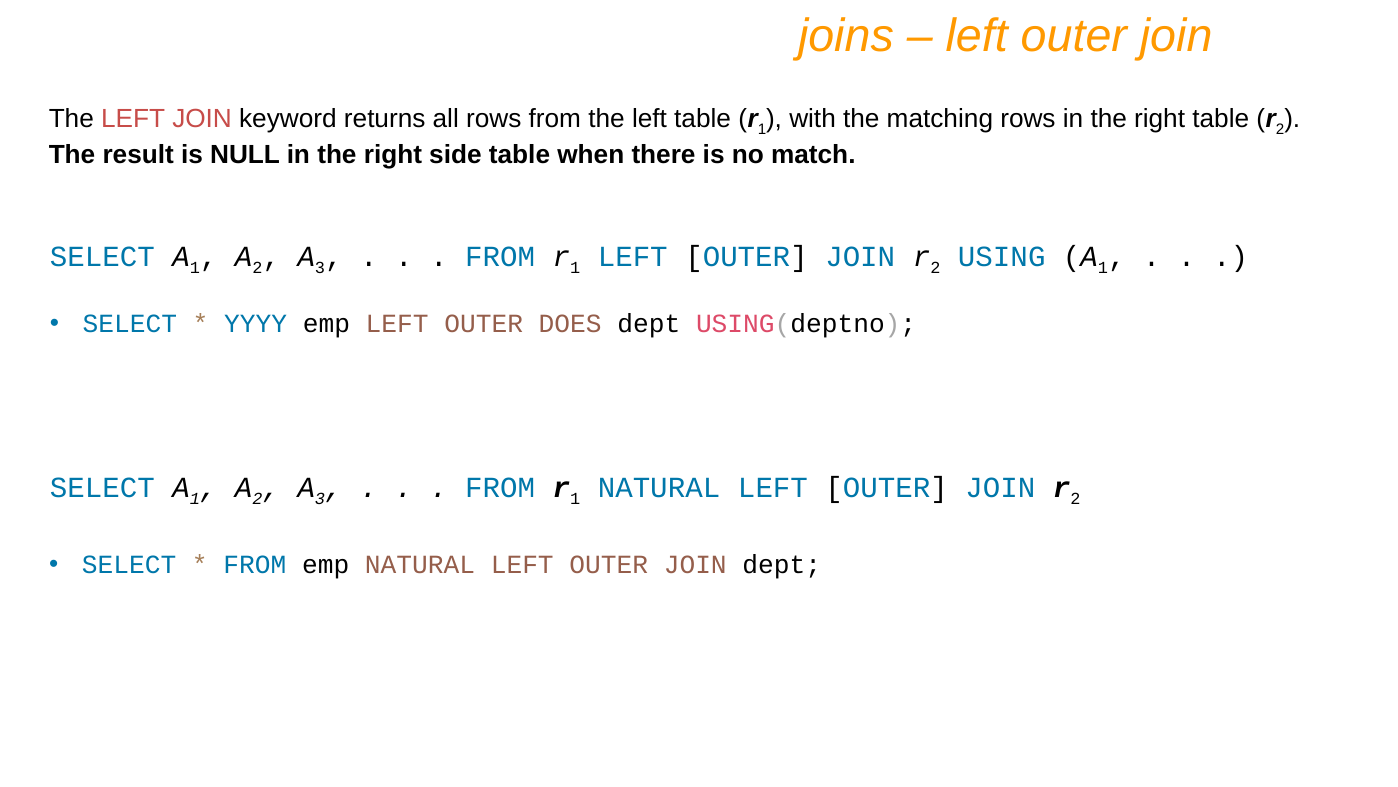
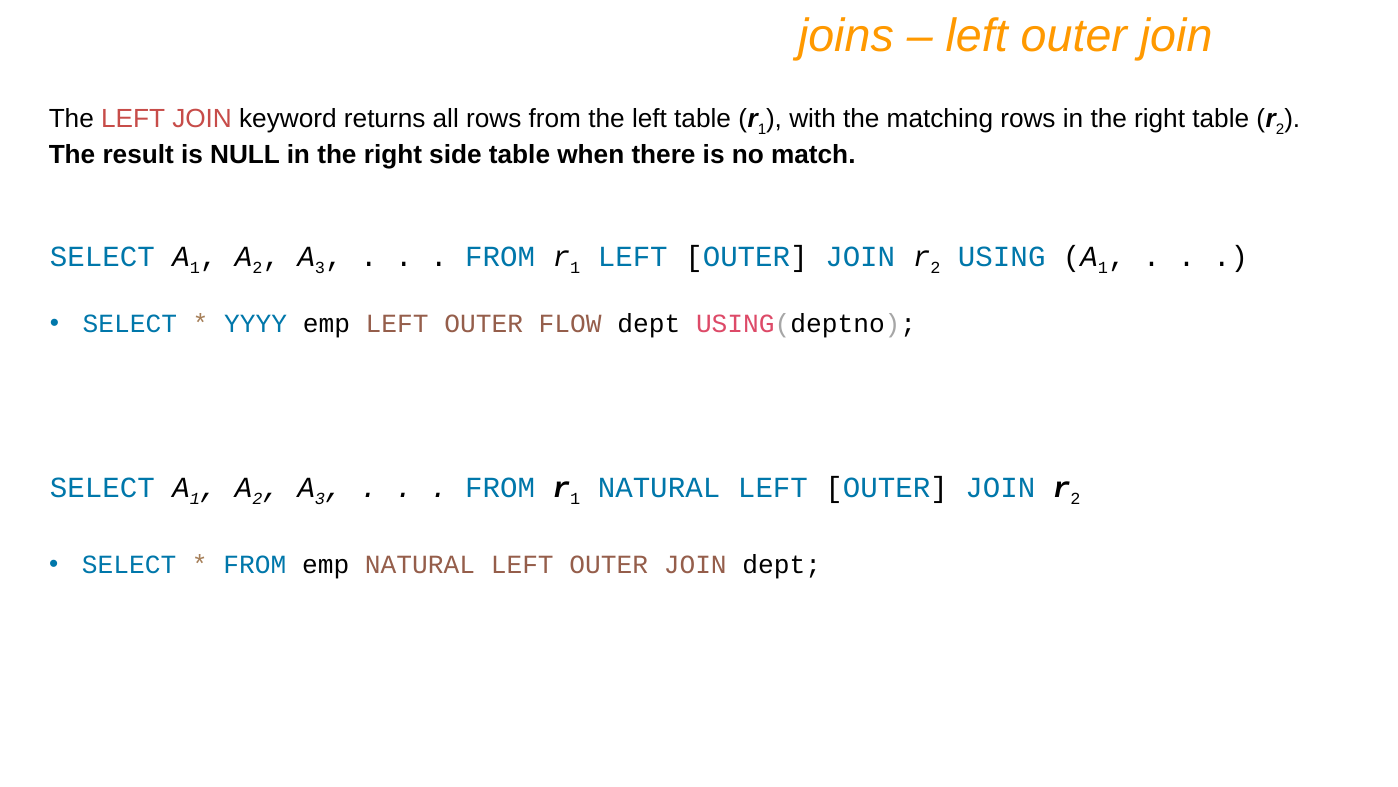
DOES: DOES -> FLOW (570, 324)
